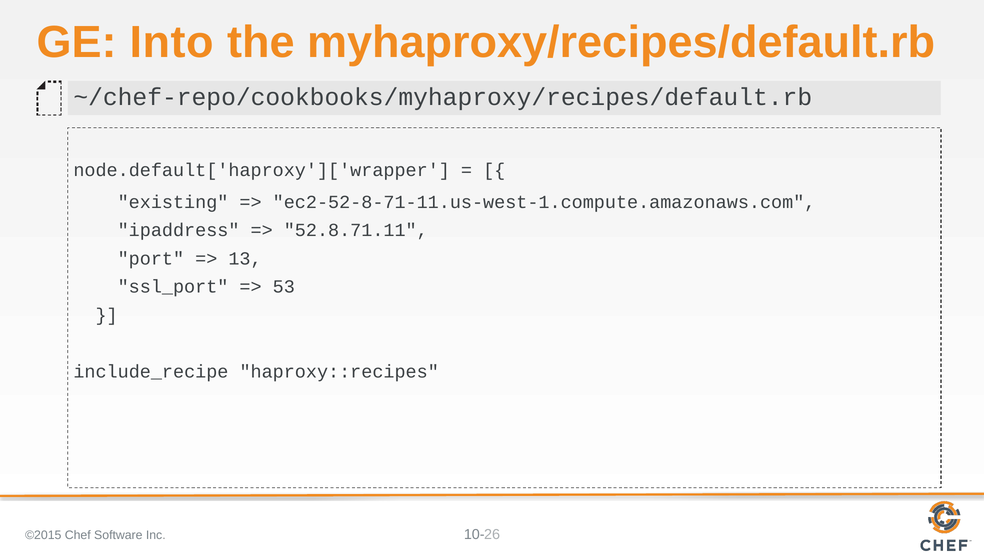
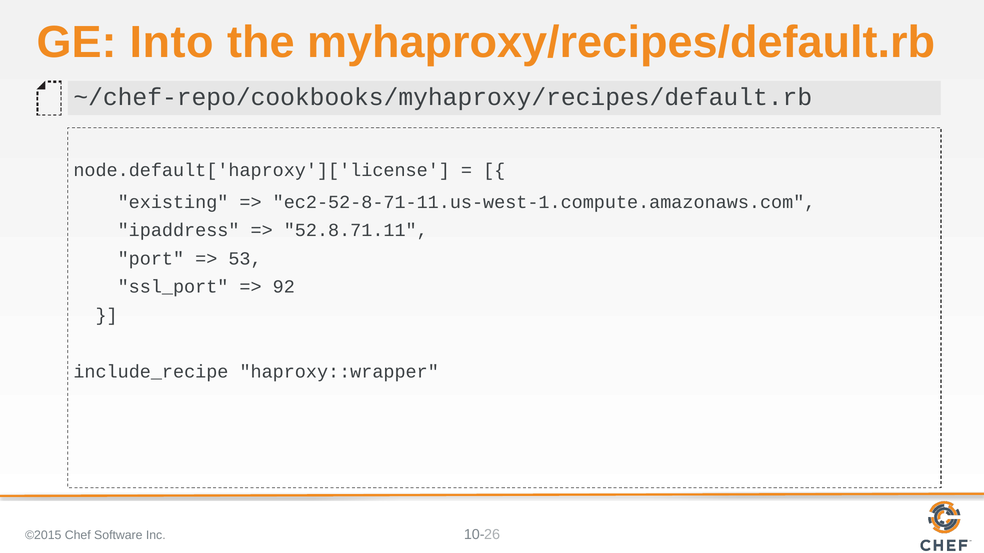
node.default['haproxy']['wrapper: node.default['haproxy']['wrapper -> node.default['haproxy']['license (262, 170)
13: 13 -> 53 (245, 259)
53: 53 -> 92 (284, 287)
haproxy::recipes: haproxy::recipes -> haproxy::wrapper (339, 372)
